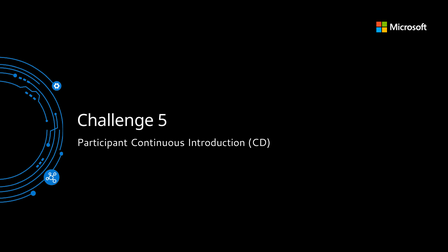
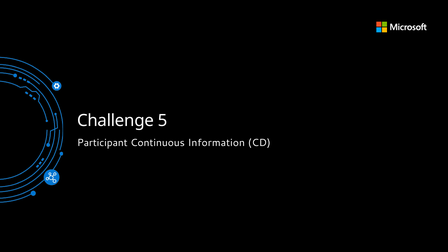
Introduction: Introduction -> Information (216, 143)
